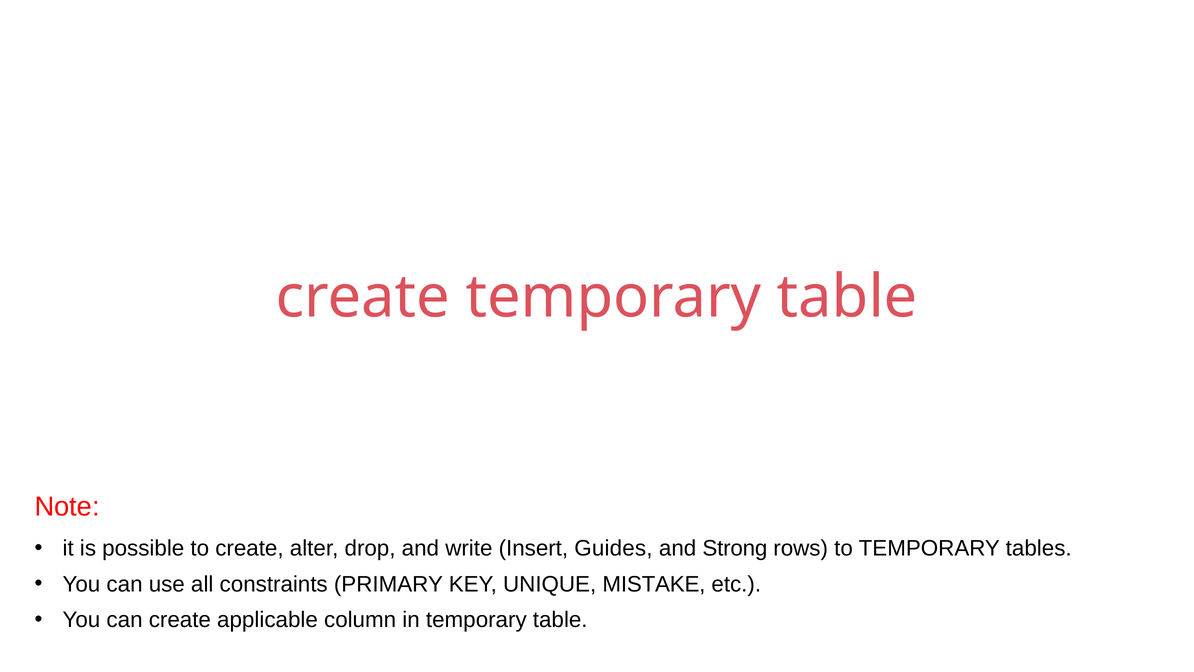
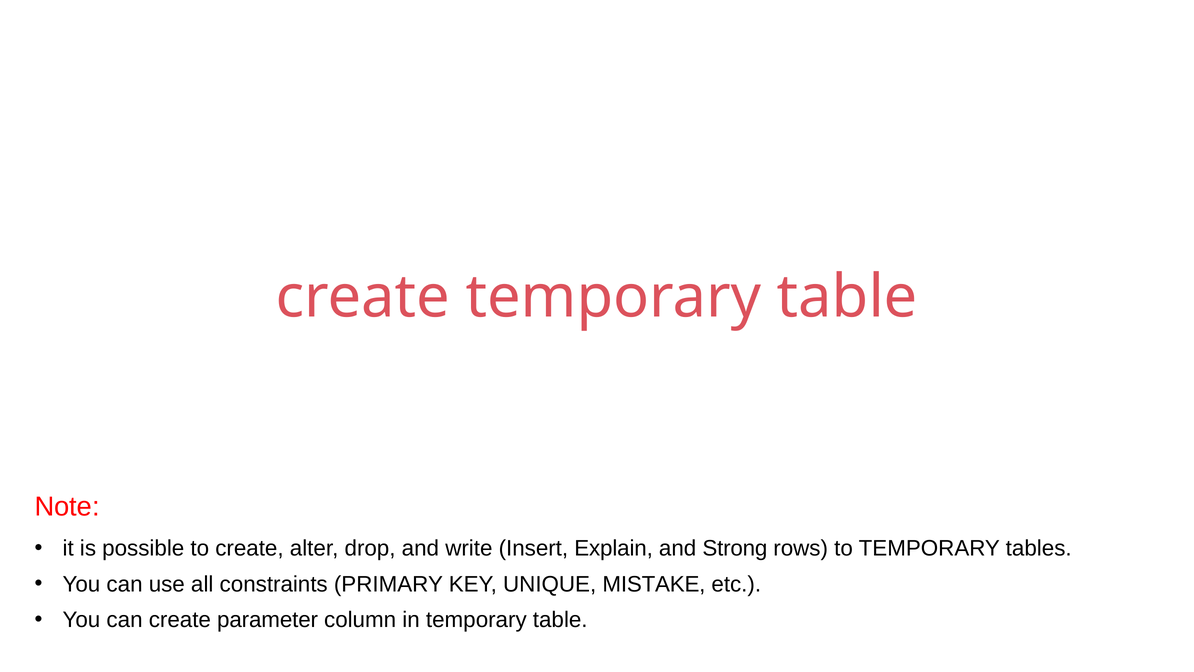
Guides: Guides -> Explain (614, 548)
applicable: applicable -> parameter (268, 620)
